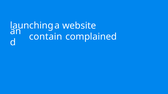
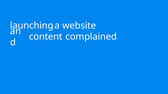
contain: contain -> content (46, 37)
